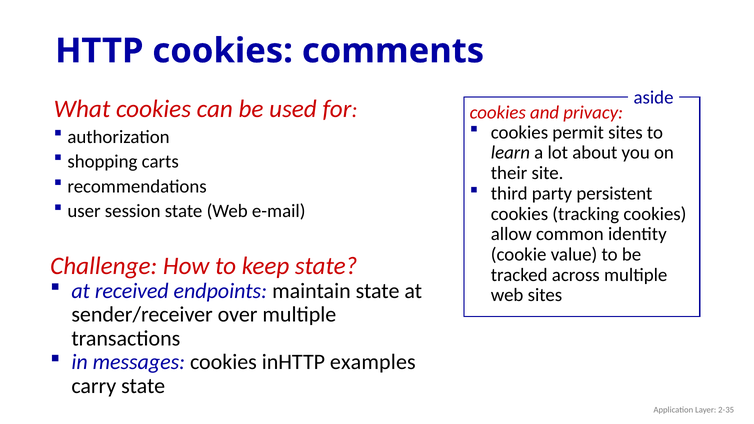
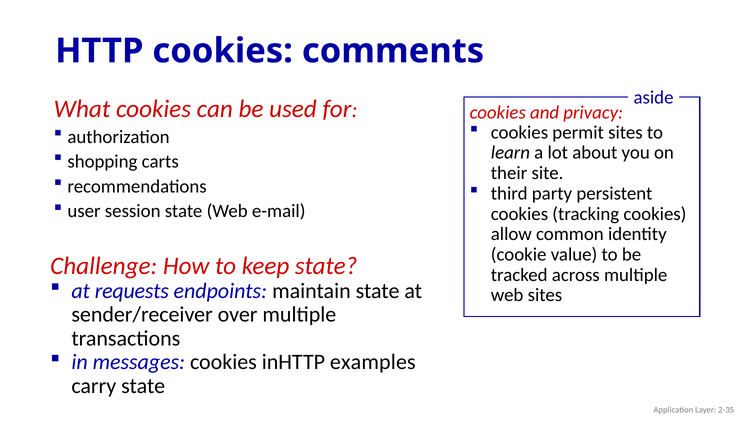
received: received -> requests (132, 291)
